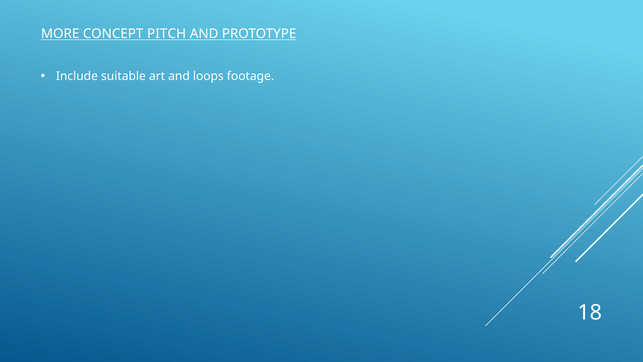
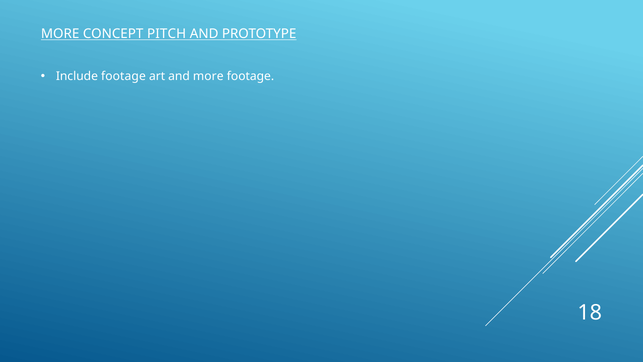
Include suitable: suitable -> footage (123, 76)
and loops: loops -> more (208, 76)
